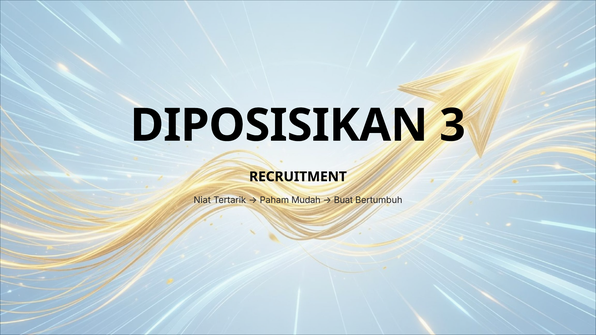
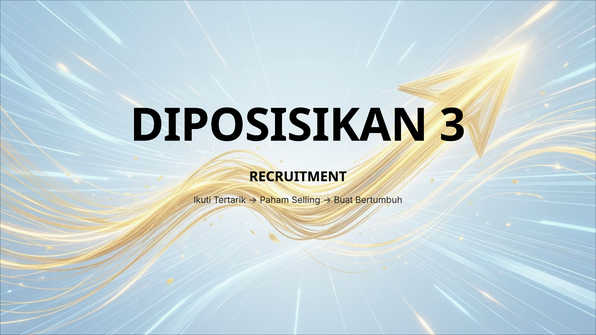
Niat: Niat -> Ikuti (202, 200)
Mudah: Mudah -> Selling (306, 200)
